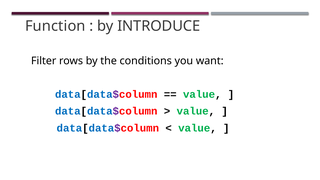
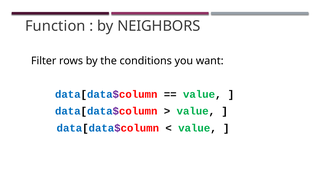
INTRODUCE: INTRODUCE -> NEIGHBORS (159, 26)
